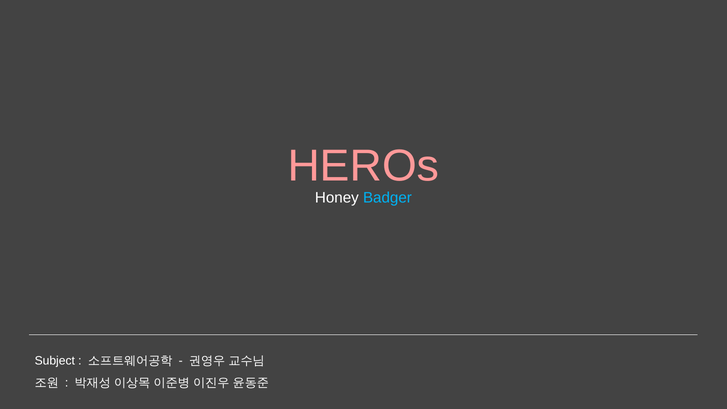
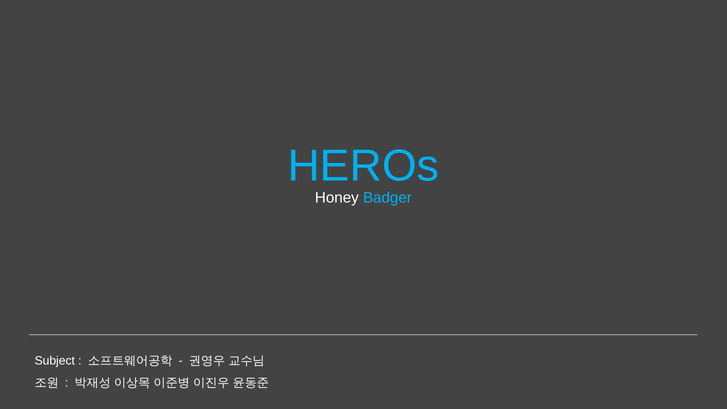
HEROs colour: pink -> light blue (363, 166)
